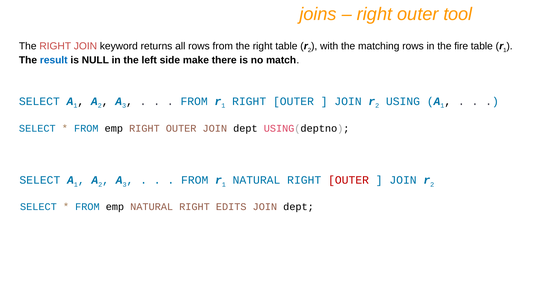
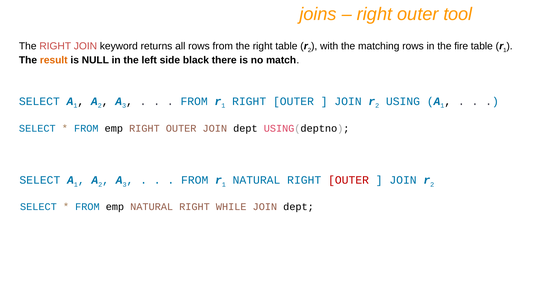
result colour: blue -> orange (54, 60)
make: make -> black (196, 60)
EDITS: EDITS -> WHILE (231, 207)
